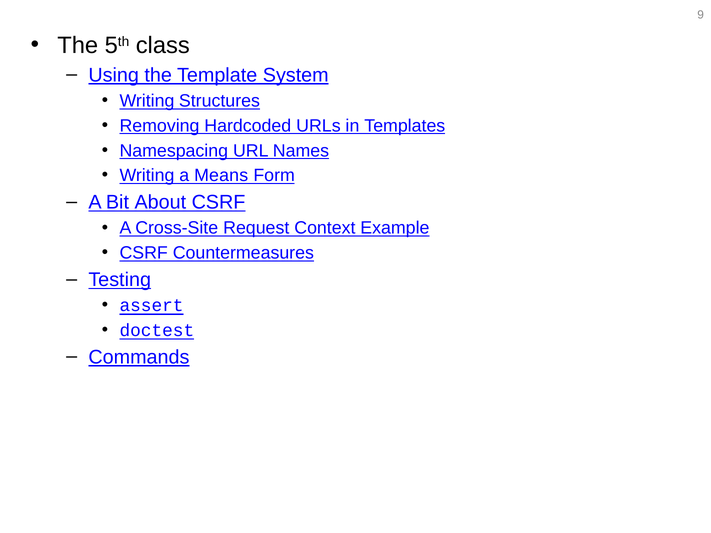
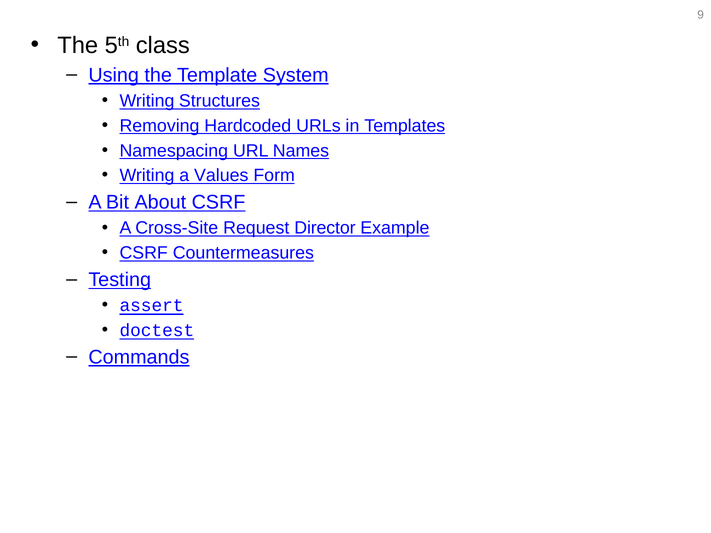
Means: Means -> Values (221, 176)
Context: Context -> Director (325, 228)
